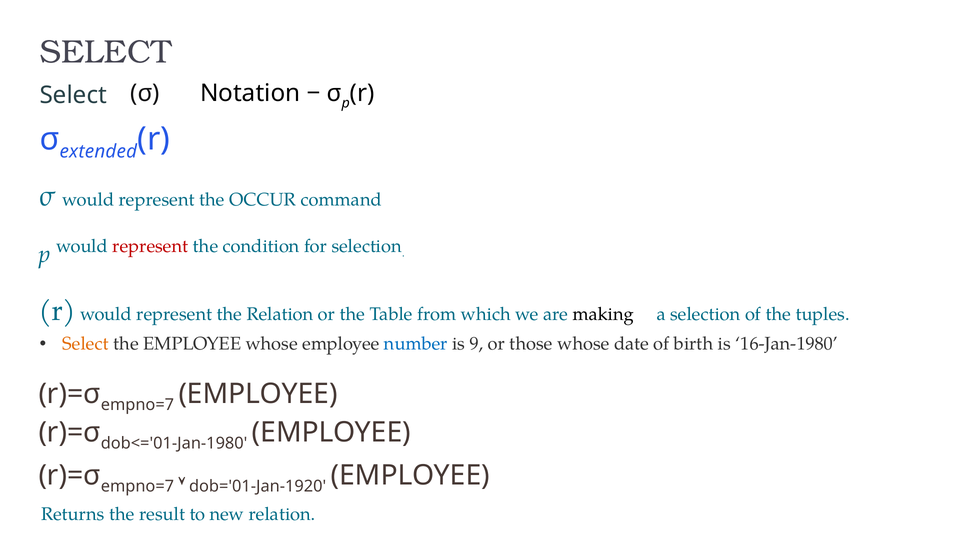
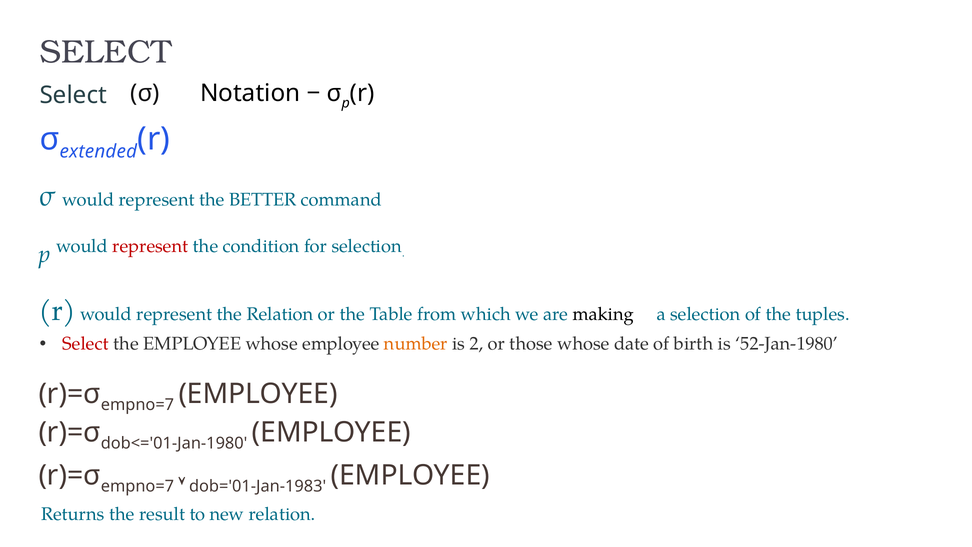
OCCUR: OCCUR -> BETTER (263, 200)
Select colour: orange -> red (86, 344)
number colour: blue -> orange (416, 344)
9: 9 -> 2 (476, 344)
16-Jan-1980: 16-Jan-1980 -> 52-Jan-1980 (787, 344)
dob='01-Jan-1920: dob='01-Jan-1920 -> dob='01-Jan-1983 (258, 486)
